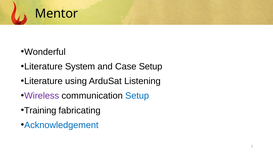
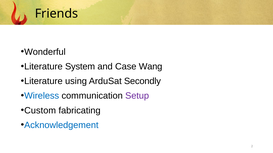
Mentor: Mentor -> Friends (57, 14)
Case Setup: Setup -> Wang (151, 67)
Listening: Listening -> Secondly (142, 81)
Wireless colour: purple -> blue (42, 96)
Setup colour: blue -> purple (137, 96)
Training: Training -> Custom (40, 111)
